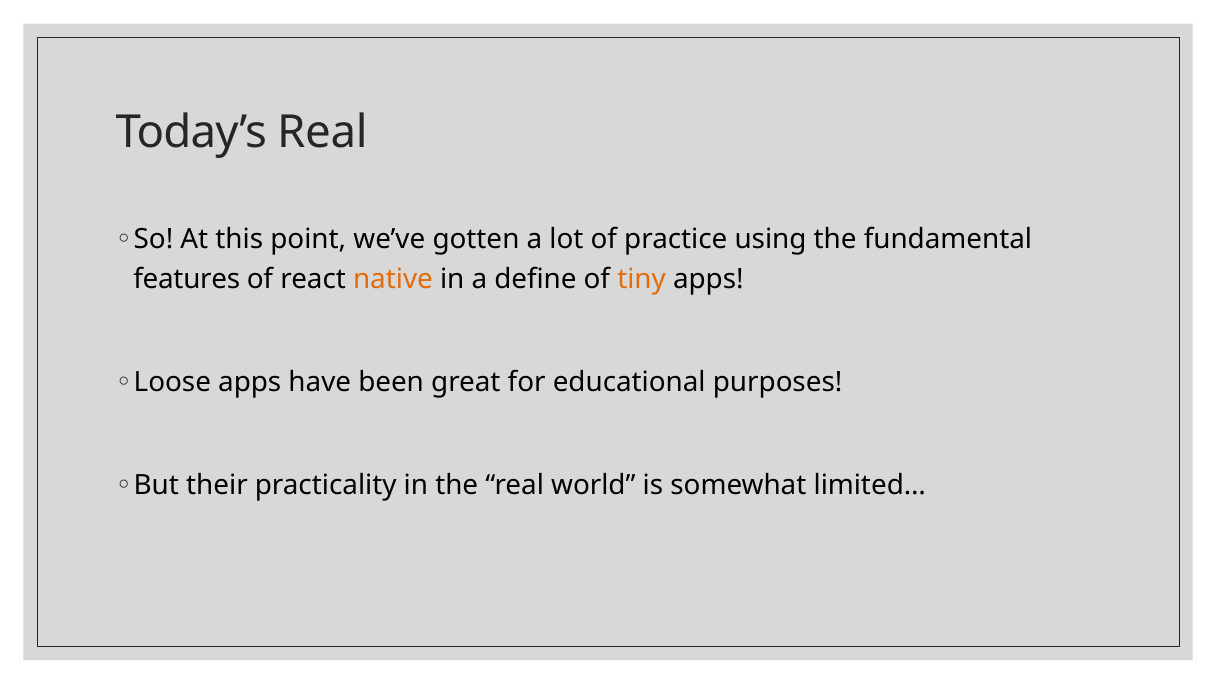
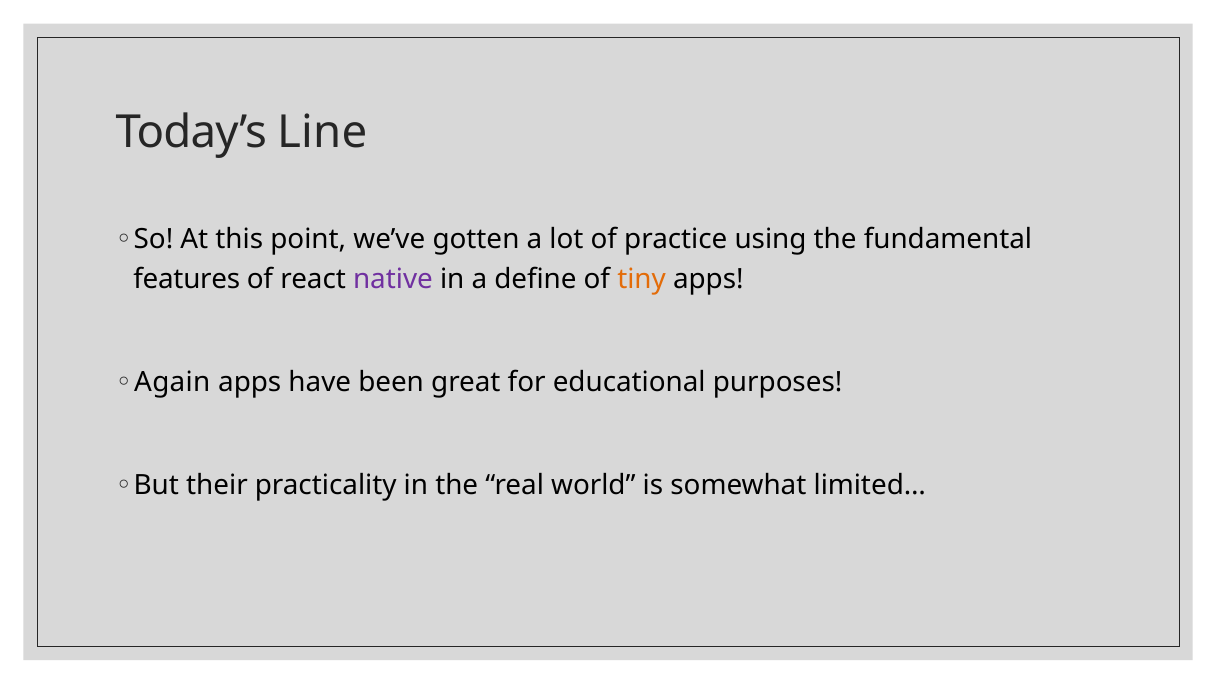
Today’s Real: Real -> Line (322, 132)
native colour: orange -> purple (393, 280)
Loose: Loose -> Again (172, 383)
